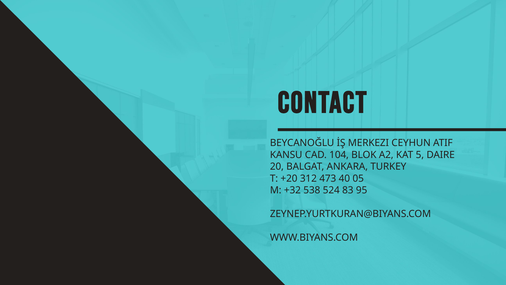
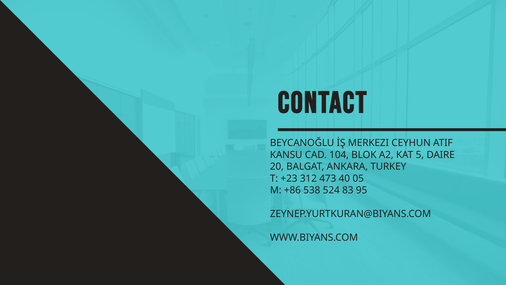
+20: +20 -> +23 (289, 178)
+32: +32 -> +86 (292, 190)
